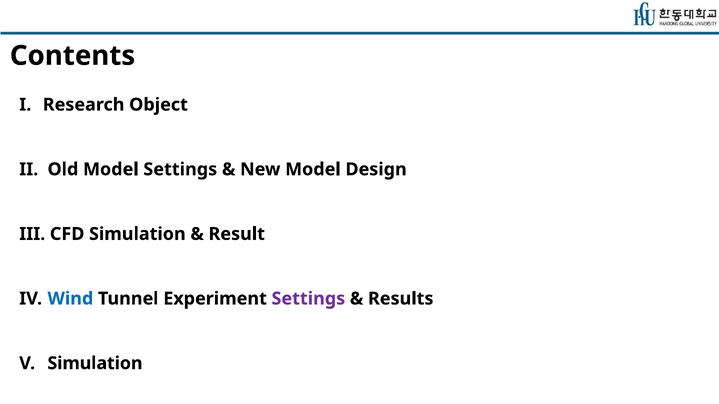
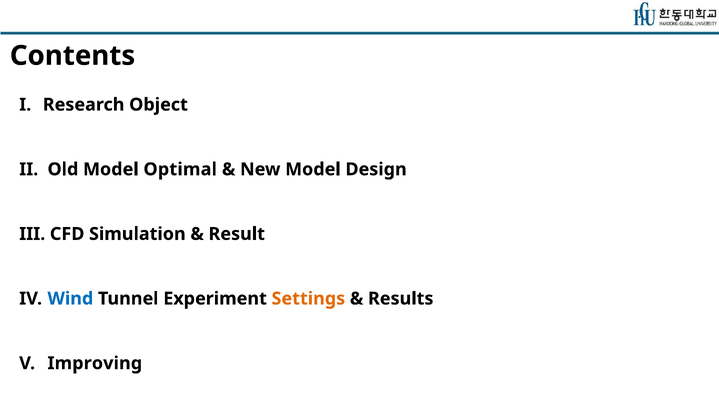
Model Settings: Settings -> Optimal (180, 170)
Settings colour: purple -> orange (308, 299)
Simulation: Simulation -> Improving (95, 364)
